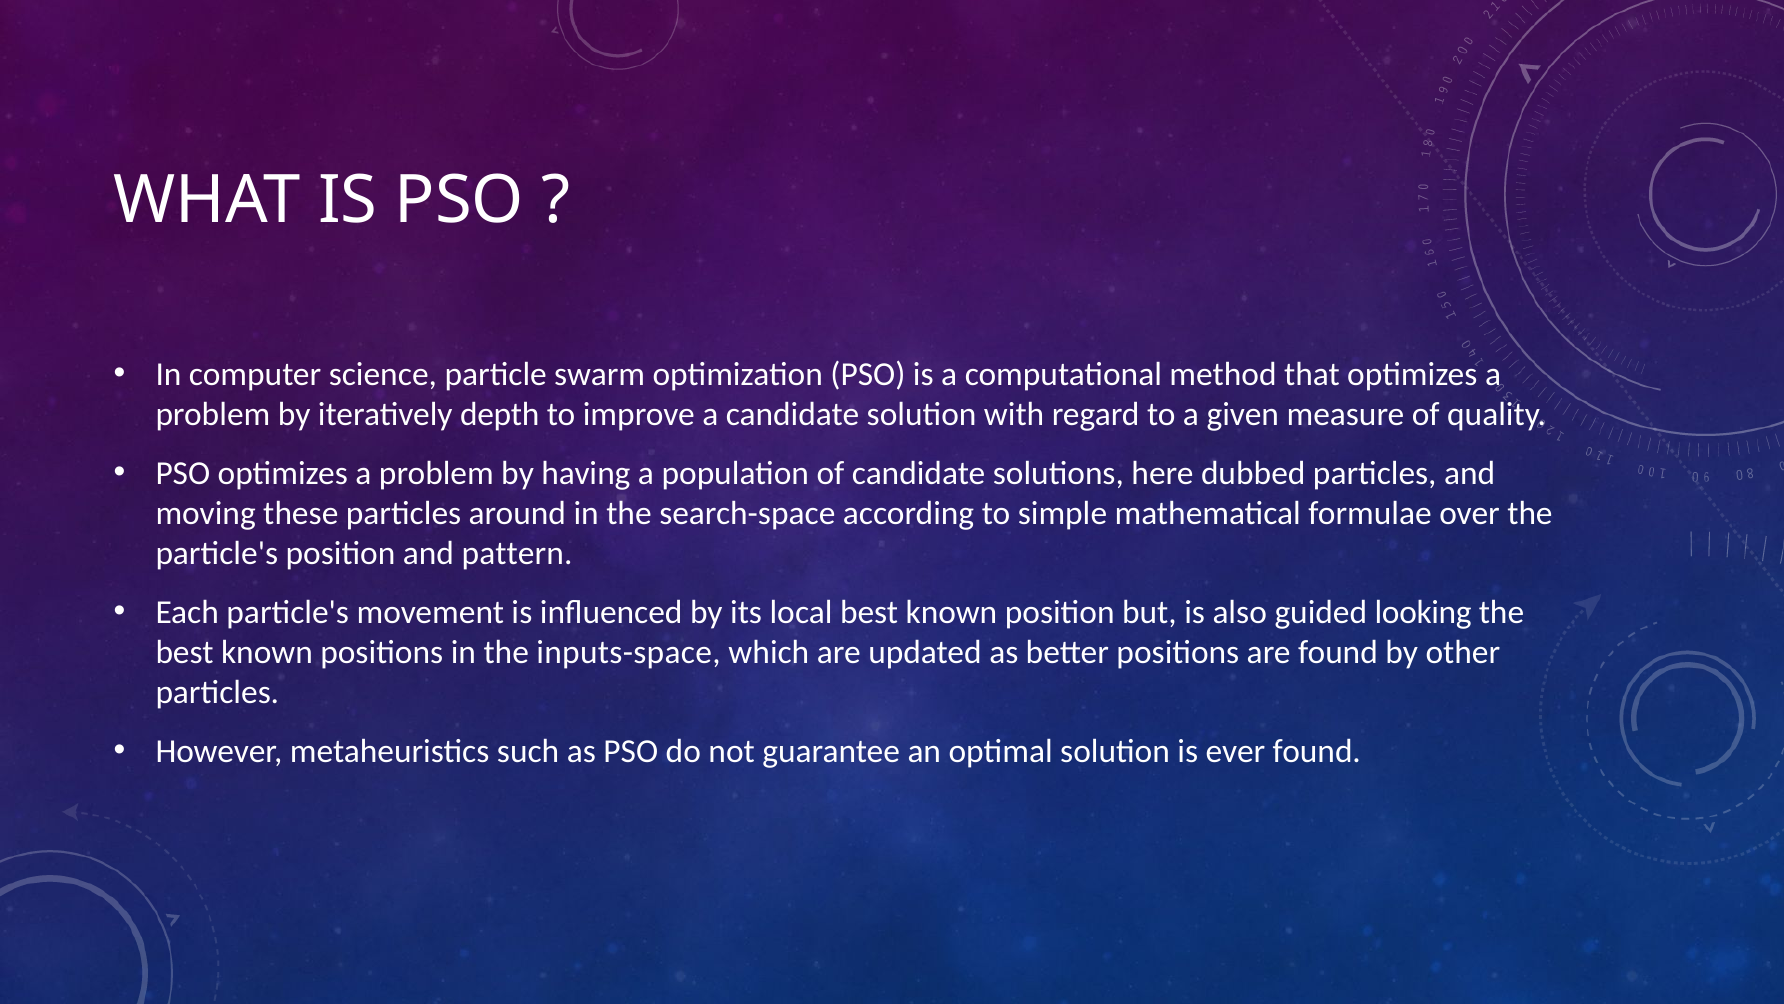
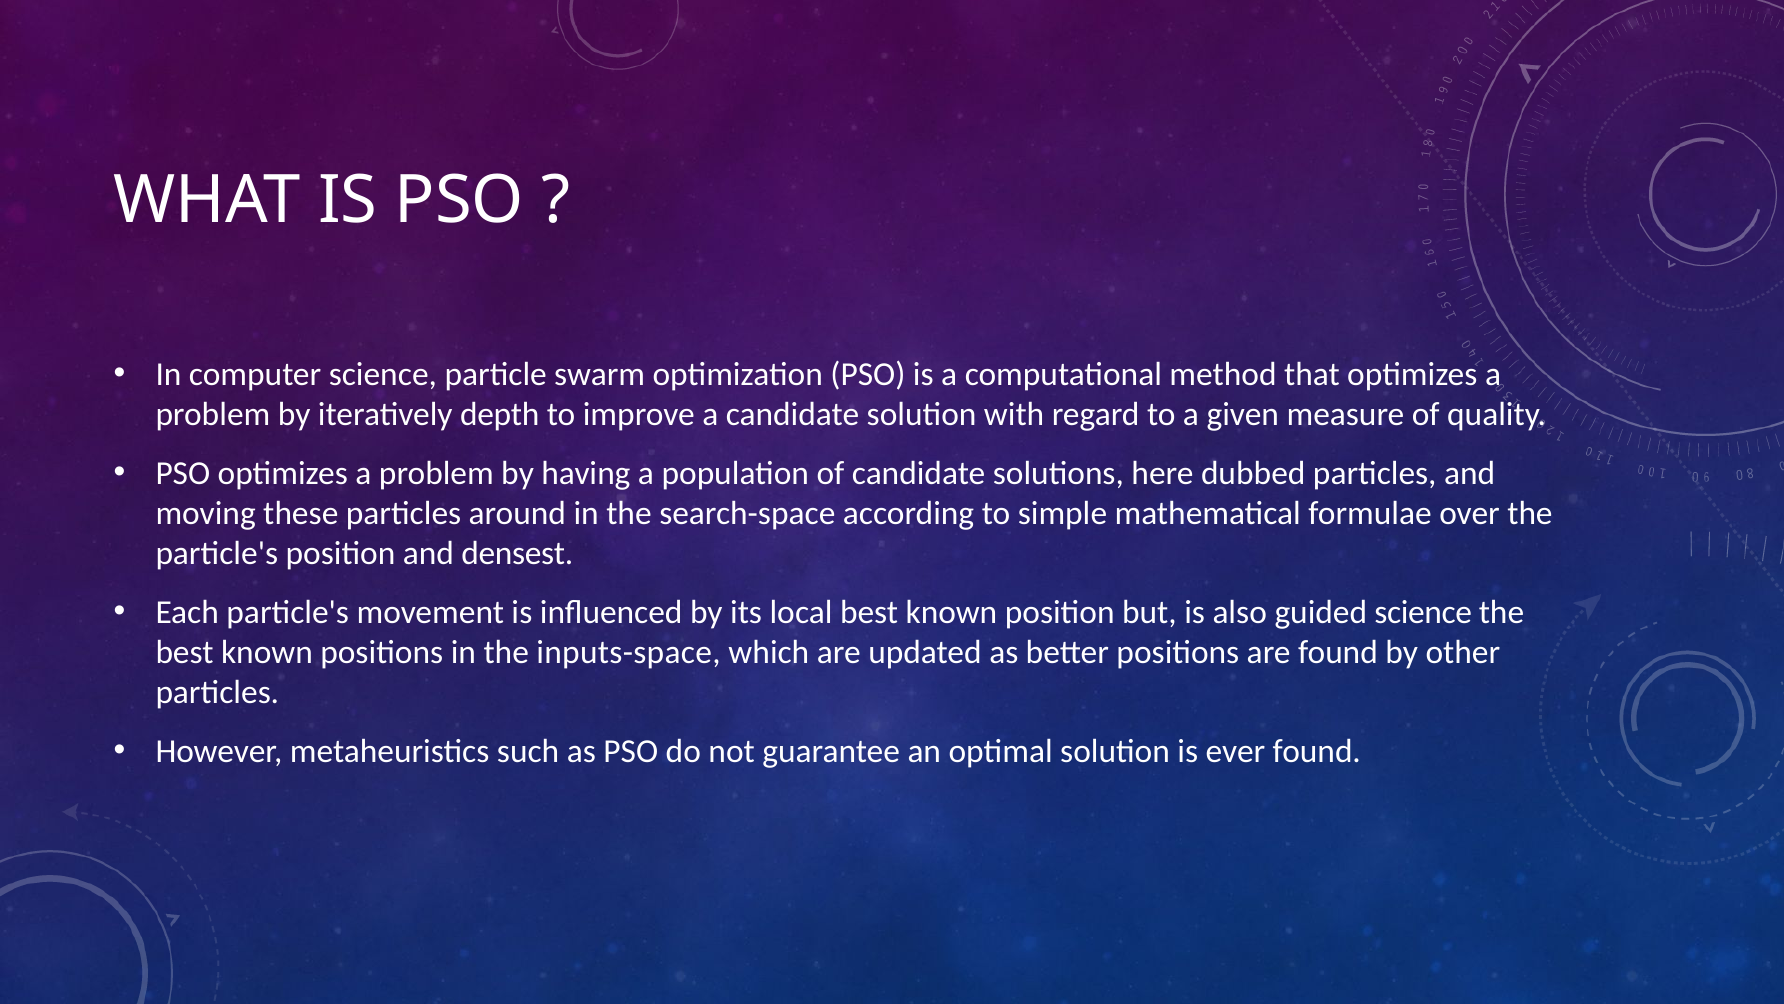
pattern: pattern -> densest (517, 553)
guided looking: looking -> science (1423, 612)
